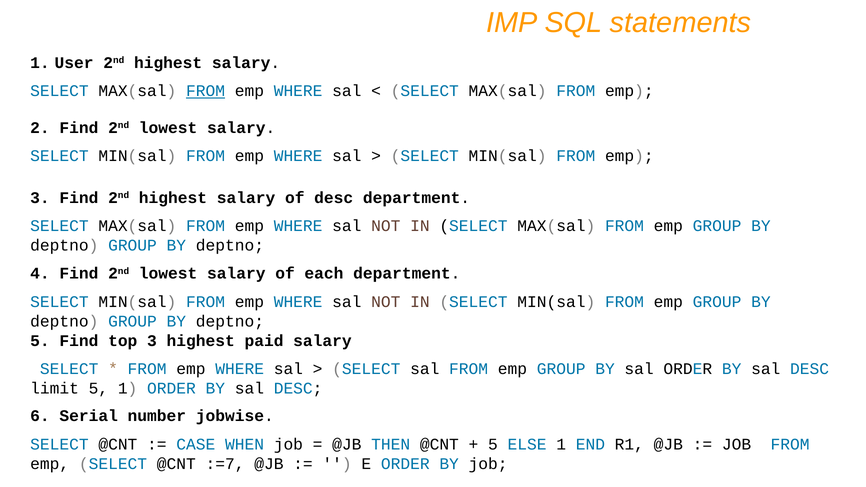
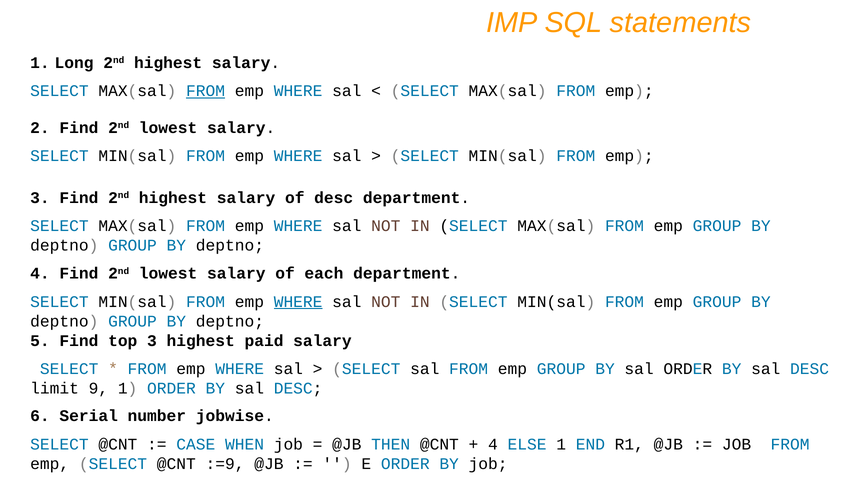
User: User -> Long (74, 63)
WHERE underline: none -> present (298, 302)
limit 5: 5 -> 9 (98, 389)
5: 5 -> 4 (493, 444)
:=7: :=7 -> :=9 (225, 464)
